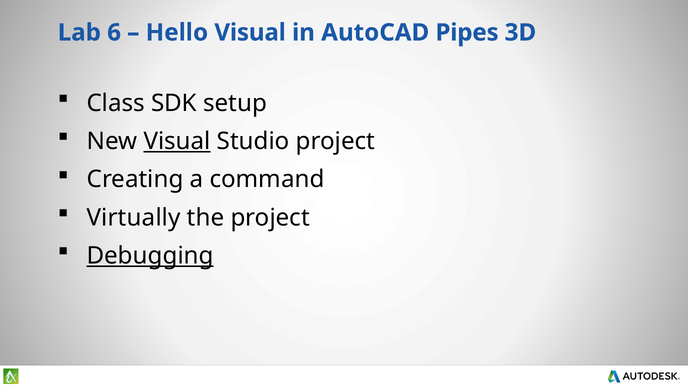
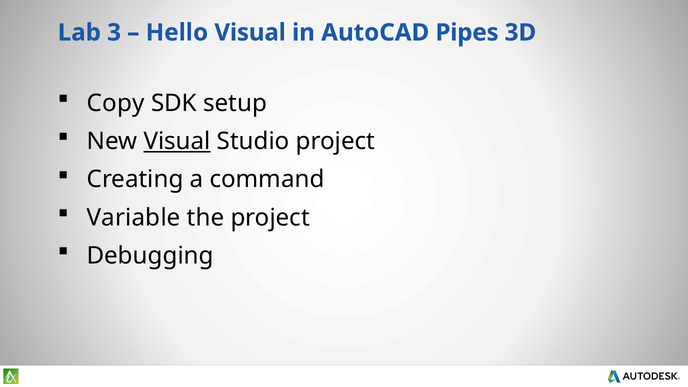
6: 6 -> 3 (114, 33)
Class: Class -> Copy (116, 103)
Virtually: Virtually -> Variable (134, 218)
Debugging underline: present -> none (150, 256)
